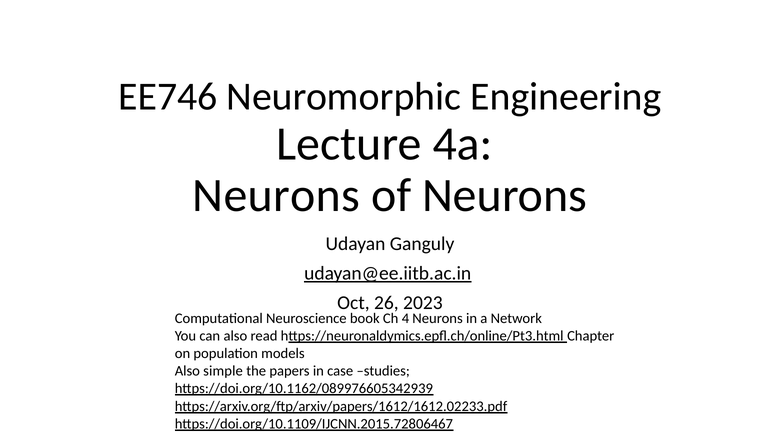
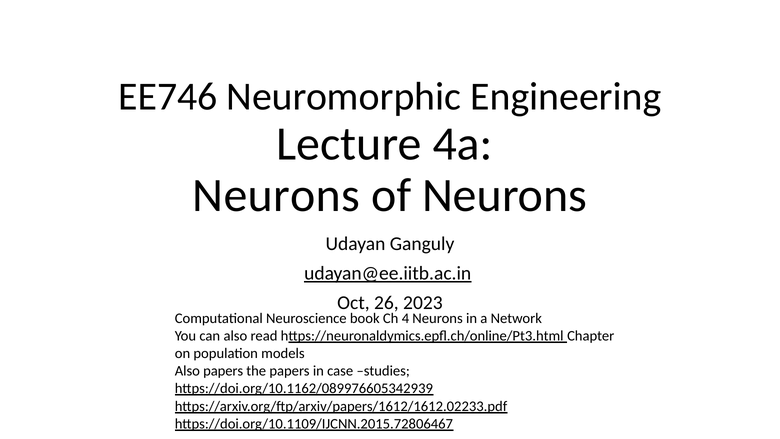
Also simple: simple -> papers (223, 371)
